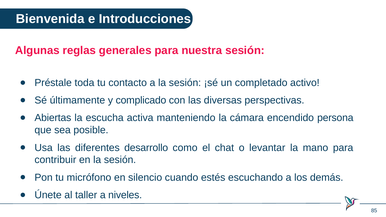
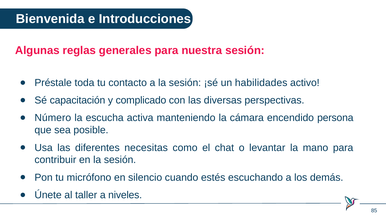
completado: completado -> habilidades (261, 83)
últimamente: últimamente -> capacitación (78, 100)
Abiertas: Abiertas -> Número (53, 118)
desarrollo: desarrollo -> necesitas (146, 148)
